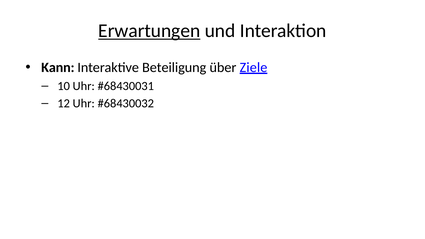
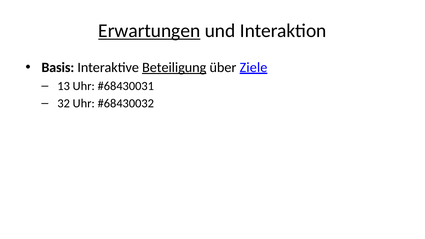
Kann: Kann -> Basis (58, 67)
Beteiligung underline: none -> present (174, 67)
10: 10 -> 13 (64, 86)
12: 12 -> 32 (64, 103)
